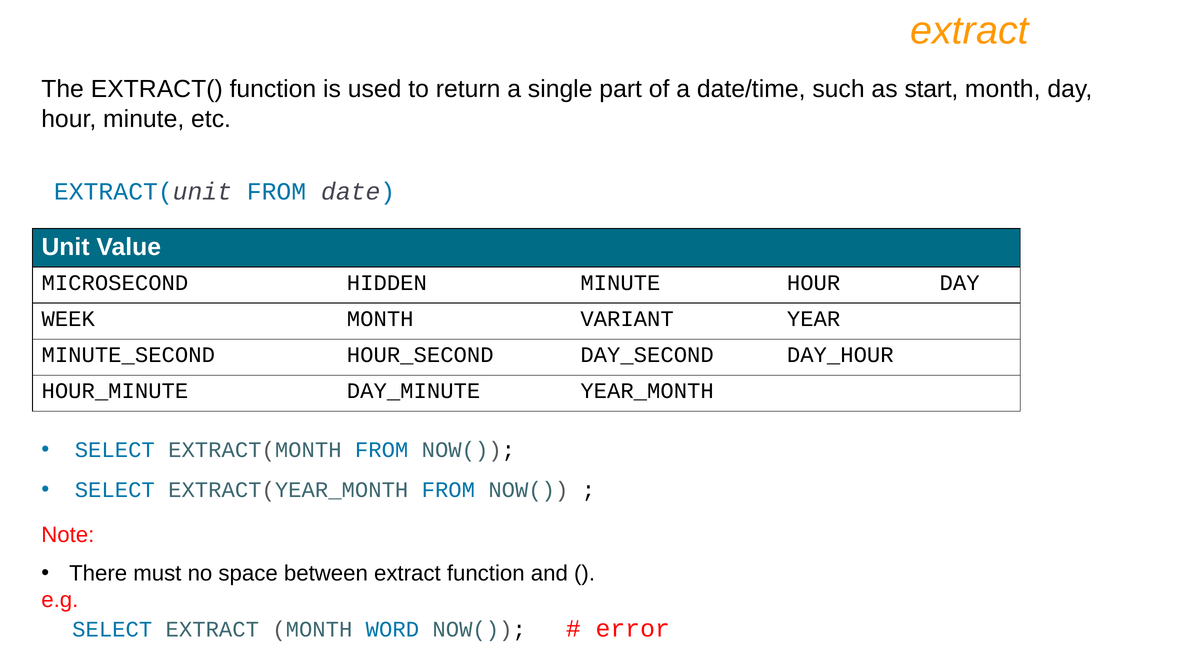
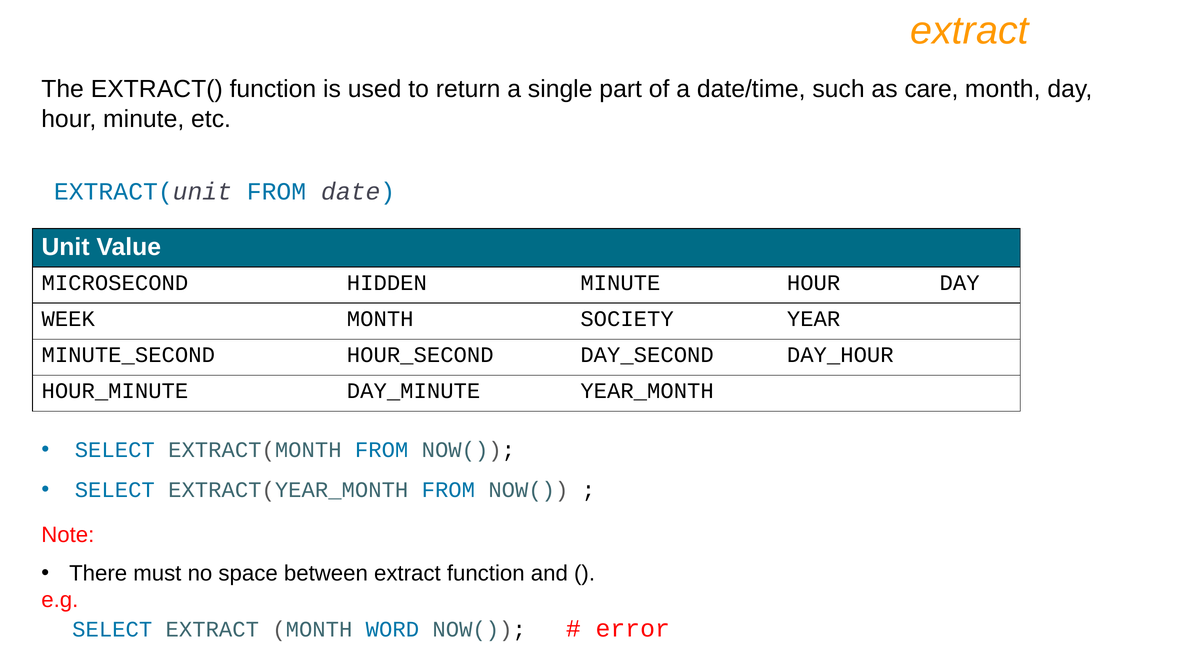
start: start -> care (931, 89)
VARIANT: VARIANT -> SOCIETY (627, 319)
